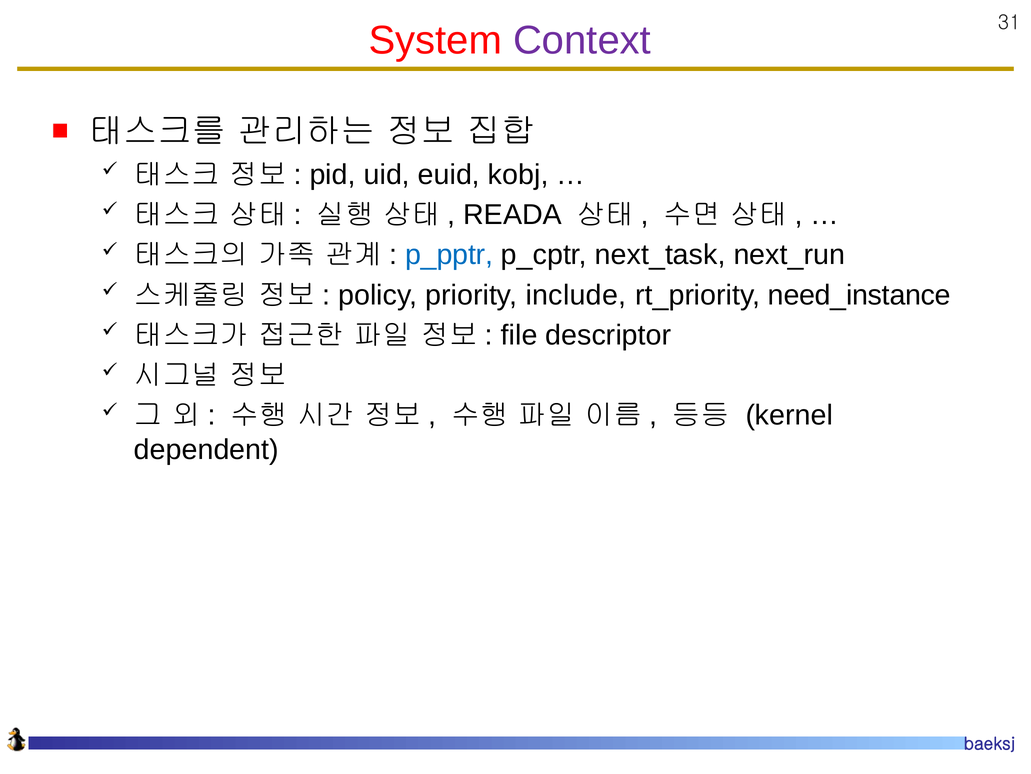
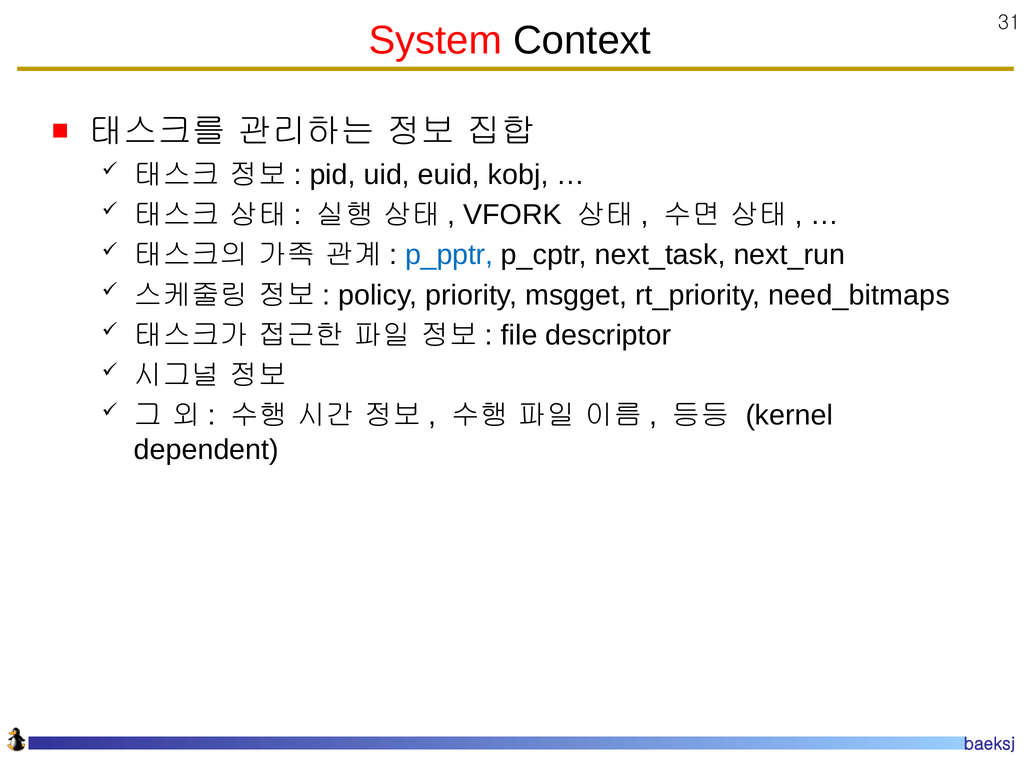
Context colour: purple -> black (582, 41)
READA: READA -> VFORK (513, 215)
include: include -> msgget (576, 295)
need_instance: need_instance -> need_bitmaps (859, 295)
